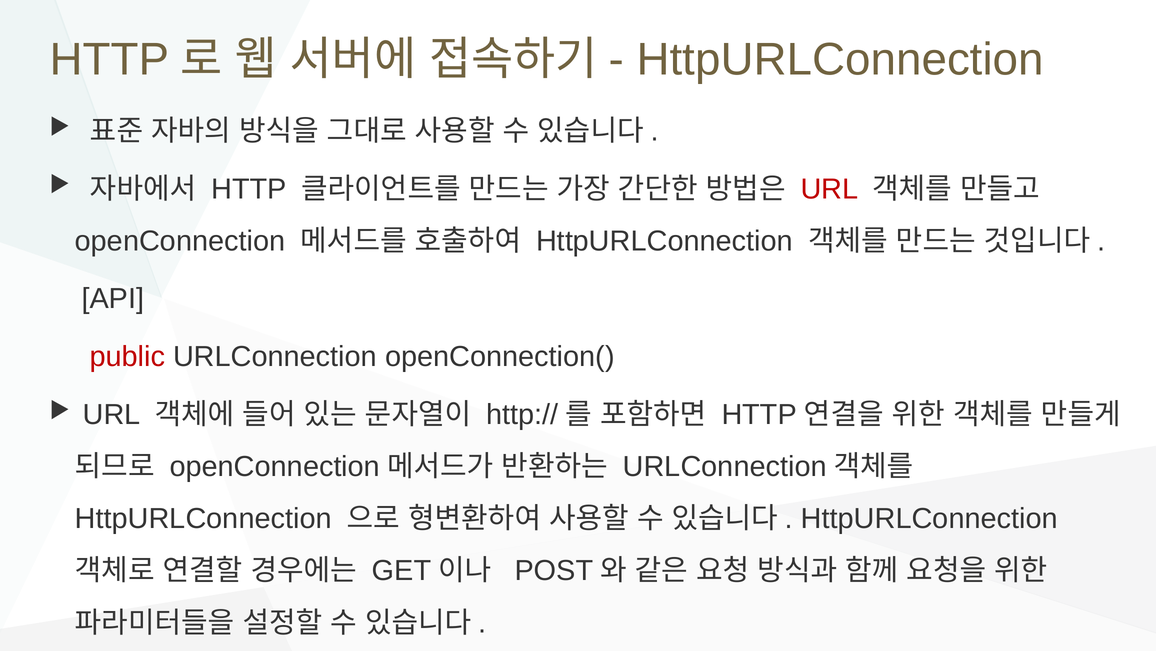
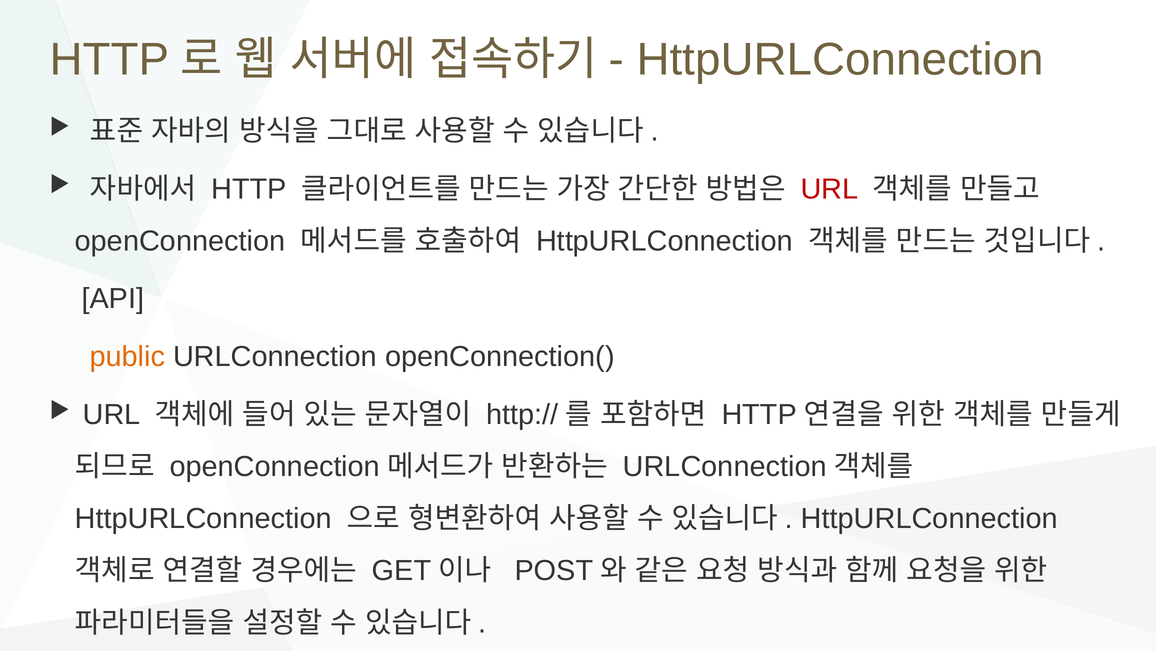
public colour: red -> orange (127, 356)
